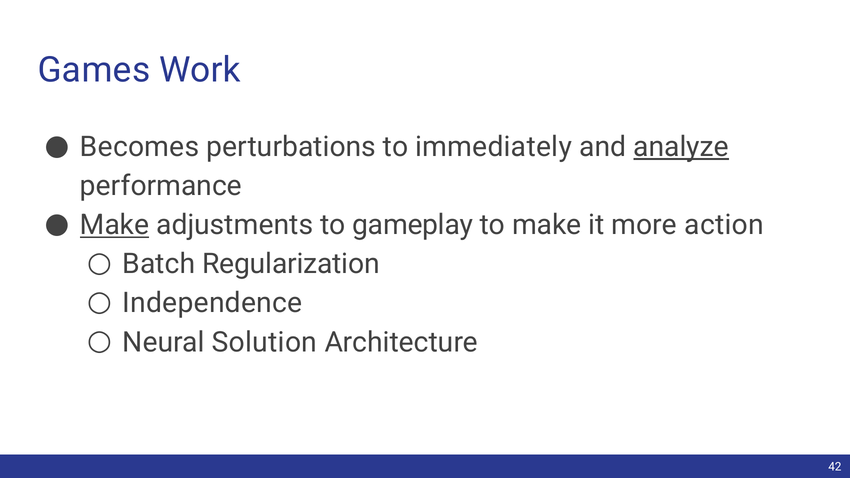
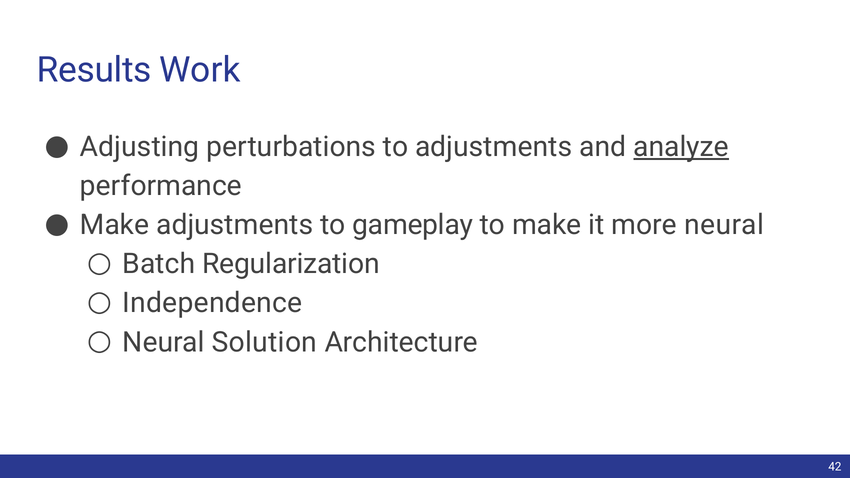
Games: Games -> Results (94, 70)
Becomes: Becomes -> Adjusting (140, 147)
to immediately: immediately -> adjustments (494, 147)
Make underline: present -> none (115, 225)
more action: action -> neural (724, 225)
